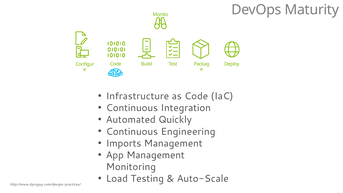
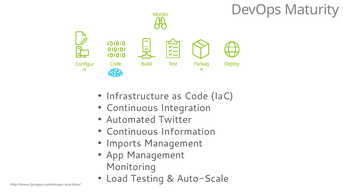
Quickly: Quickly -> Twitter (175, 120)
Engineering: Engineering -> Information (188, 131)
